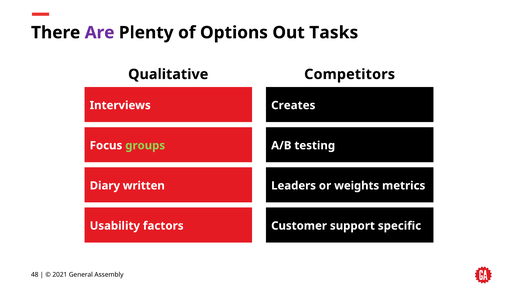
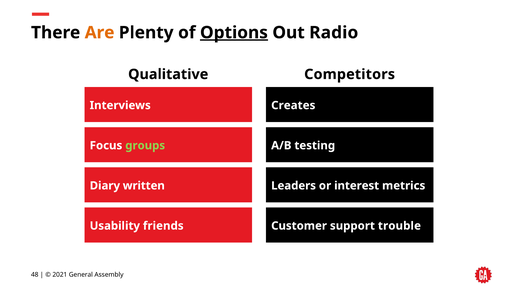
Are colour: purple -> orange (100, 33)
Options underline: none -> present (234, 33)
Tasks: Tasks -> Radio (334, 33)
weights: weights -> interest (357, 186)
factors: factors -> friends (163, 226)
specific: specific -> trouble (399, 226)
